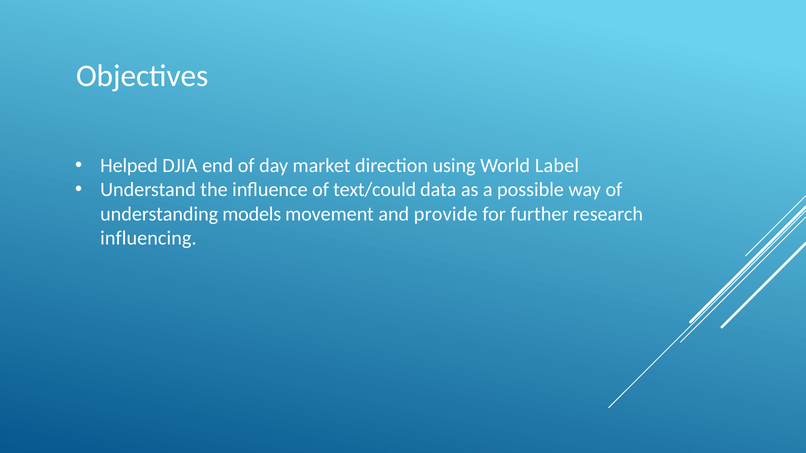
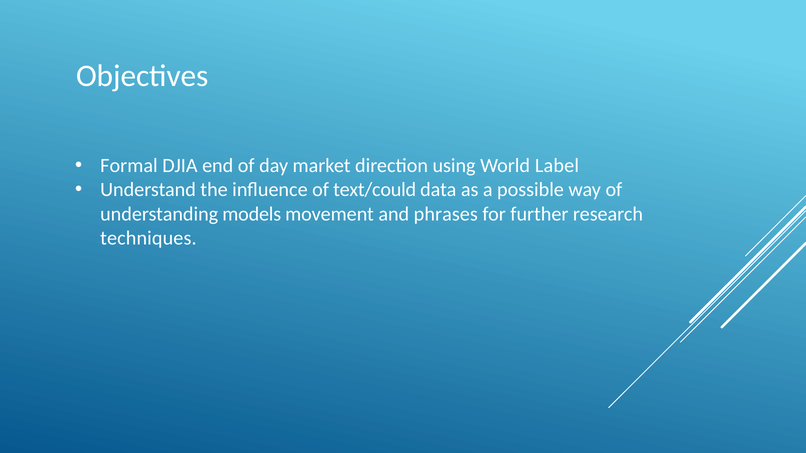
Helped: Helped -> Formal (129, 166)
provide: provide -> phrases (446, 214)
influencing: influencing -> techniques (148, 238)
